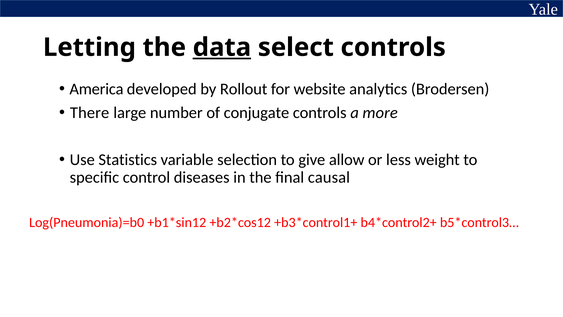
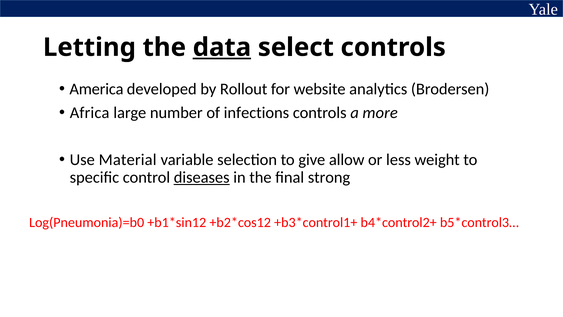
There: There -> Africa (90, 112)
conjugate: conjugate -> infections (256, 112)
Statistics: Statistics -> Material (128, 160)
diseases underline: none -> present (202, 177)
causal: causal -> strong (329, 177)
